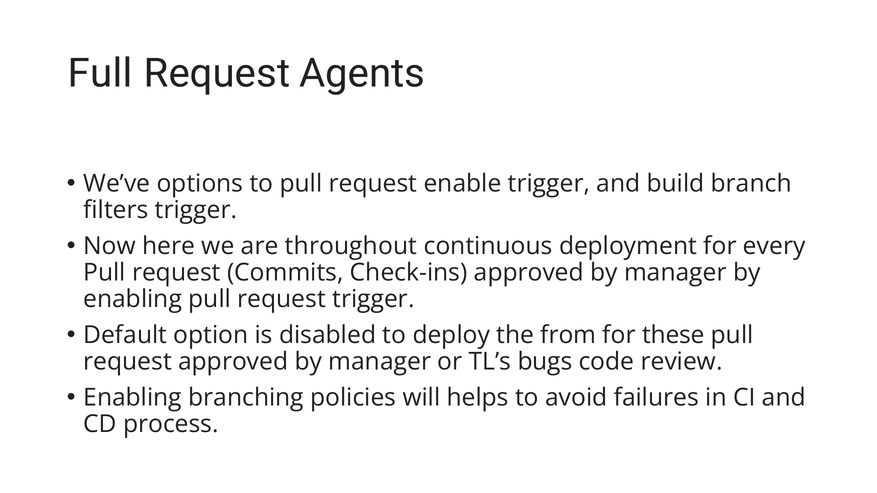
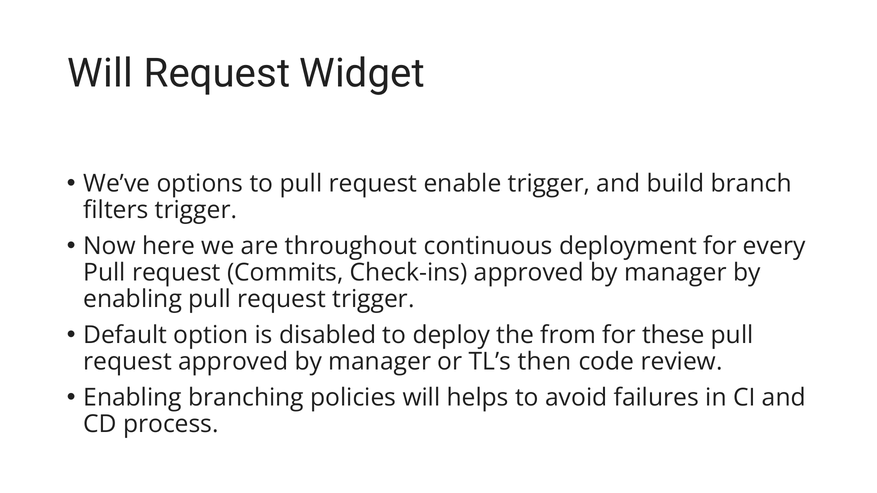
Full: Full -> Will (100, 74)
Agents: Agents -> Widget (362, 74)
bugs: bugs -> then (545, 362)
